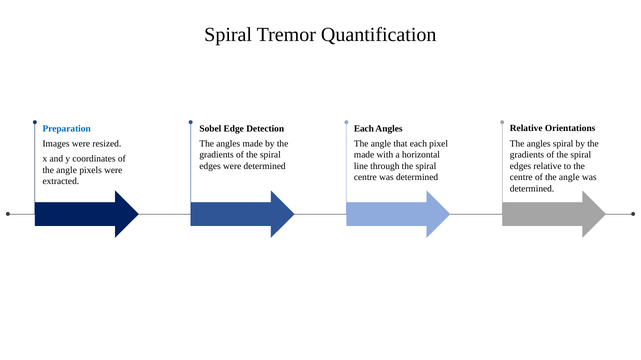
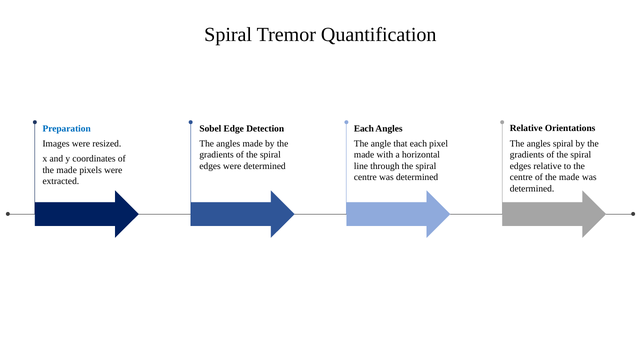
angle: angle -> made (67, 170)
centre of the angle: angle -> made (569, 178)
